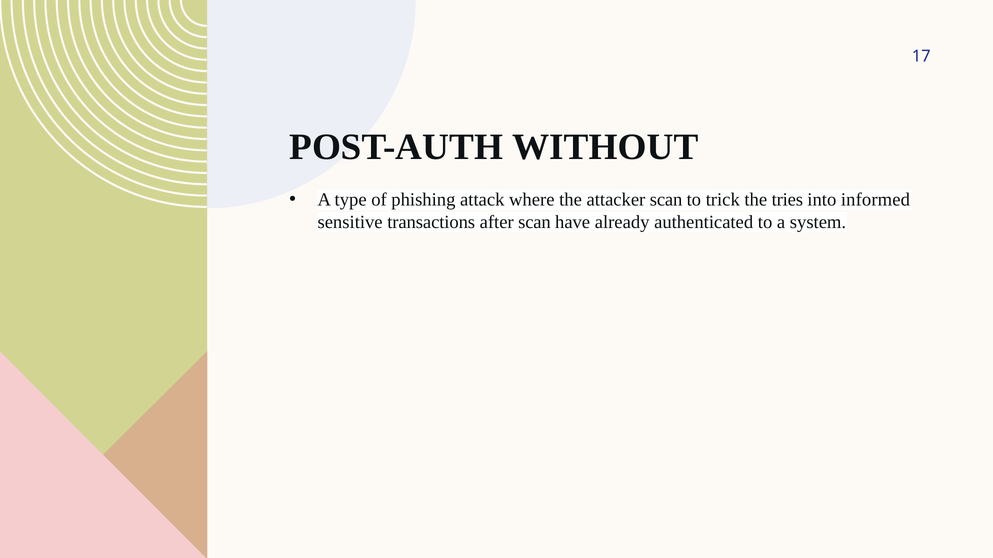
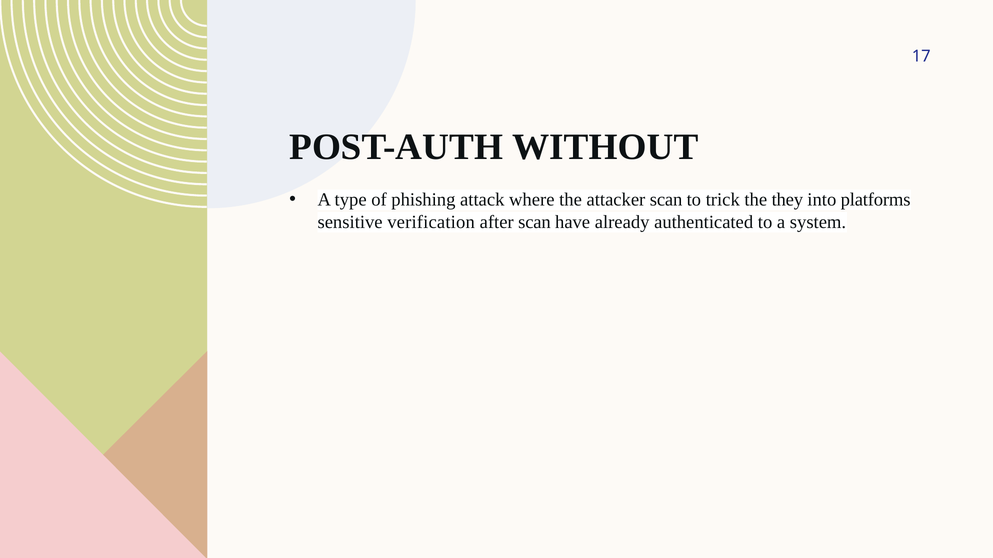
tries: tries -> they (787, 200)
informed: informed -> platforms (876, 200)
transactions: transactions -> verification (431, 222)
